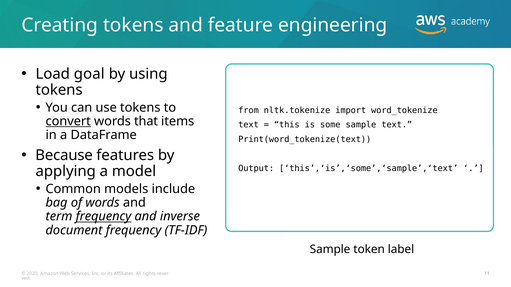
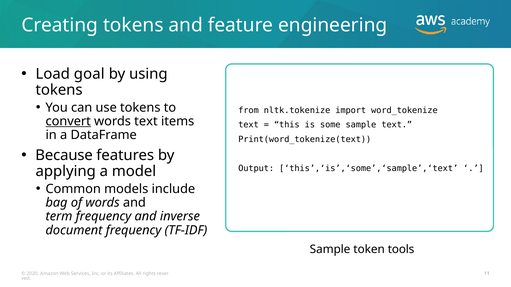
words that: that -> text (146, 121)
frequency underline: present -> none (103, 217)
label: label -> tools (401, 250)
